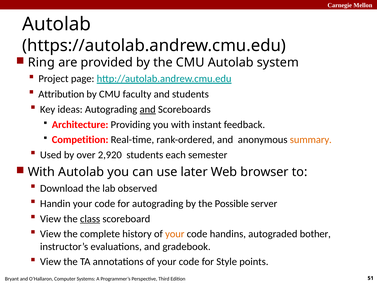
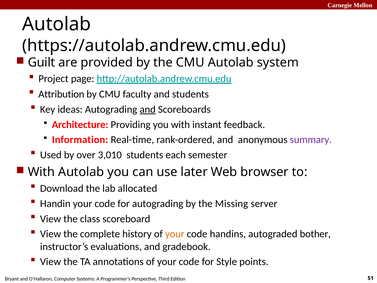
Ring: Ring -> Guilt (42, 62)
Competition: Competition -> Information (80, 140)
summary colour: orange -> purple (311, 140)
2,920: 2,920 -> 3,010 (110, 155)
observed: observed -> allocated (137, 188)
Possible: Possible -> Missing (232, 203)
class underline: present -> none (90, 219)
